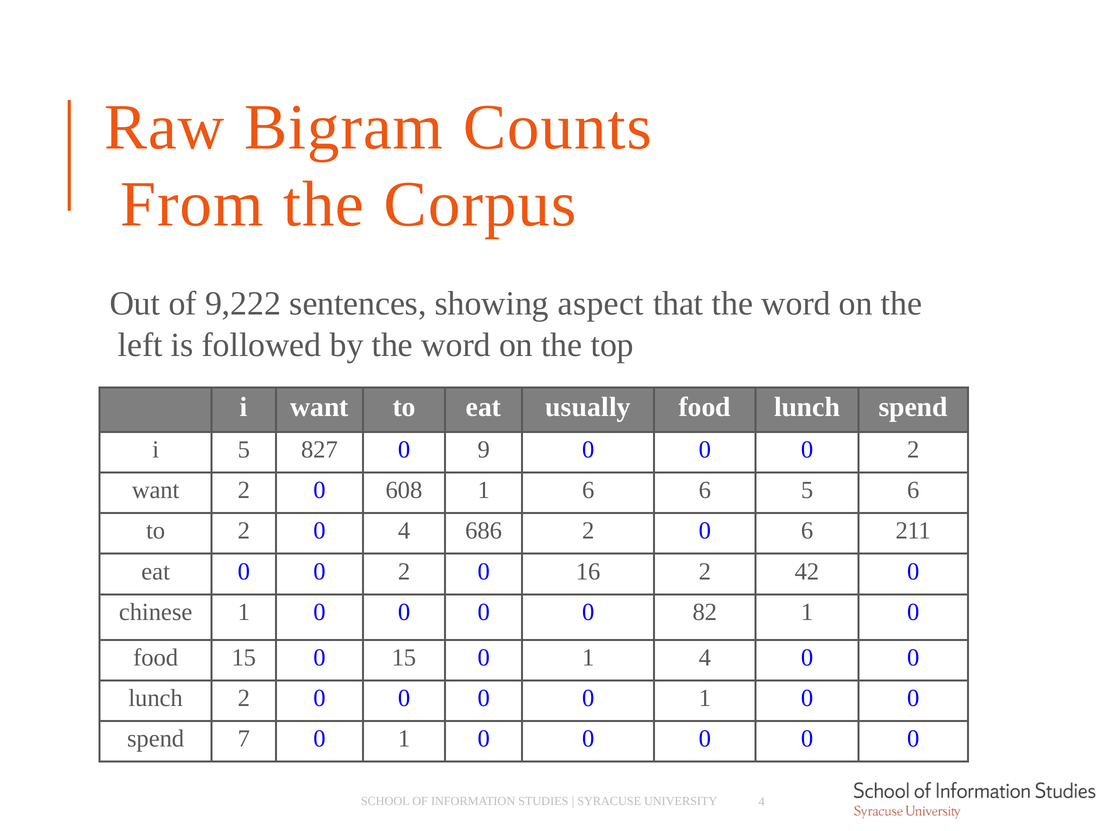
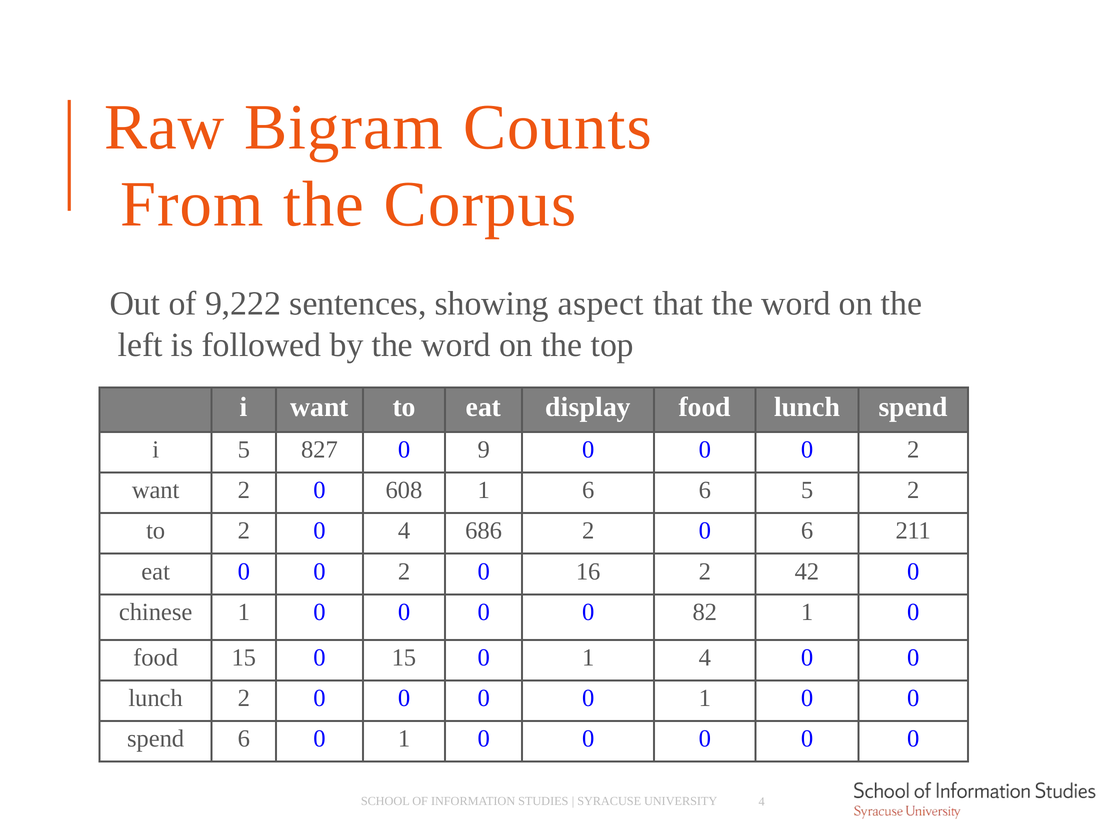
usually: usually -> display (588, 407)
5 6: 6 -> 2 (913, 490)
spend 7: 7 -> 6 (244, 739)
